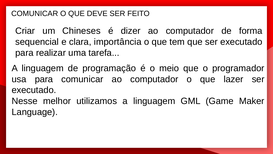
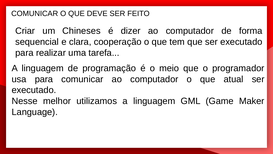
importância: importância -> cooperação (118, 42)
lazer: lazer -> atual (234, 79)
